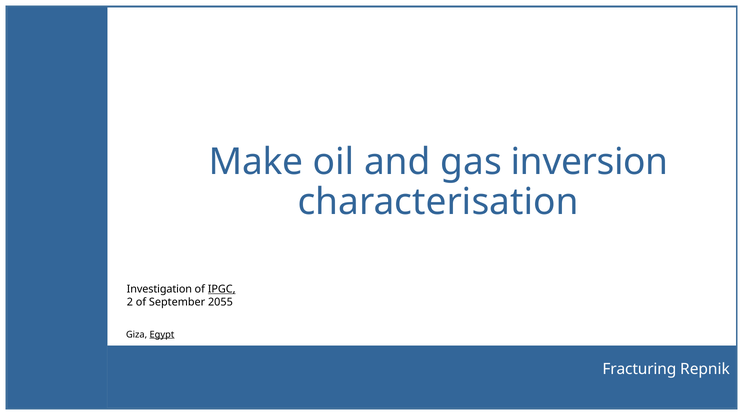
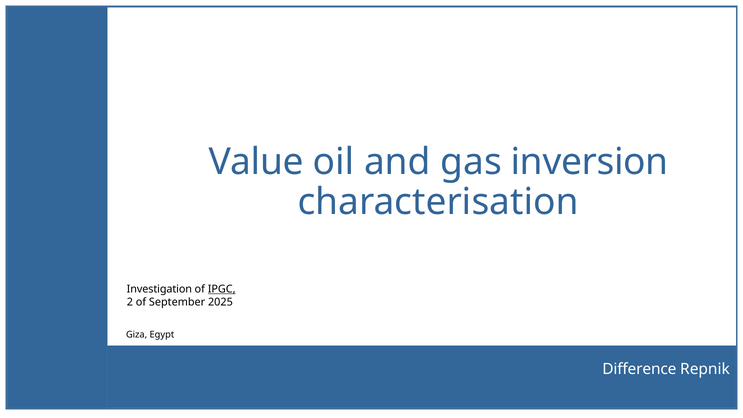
Make: Make -> Value (256, 162)
2055: 2055 -> 2025 (220, 302)
Egypt underline: present -> none (162, 334)
Fracturing: Fracturing -> Difference (639, 369)
